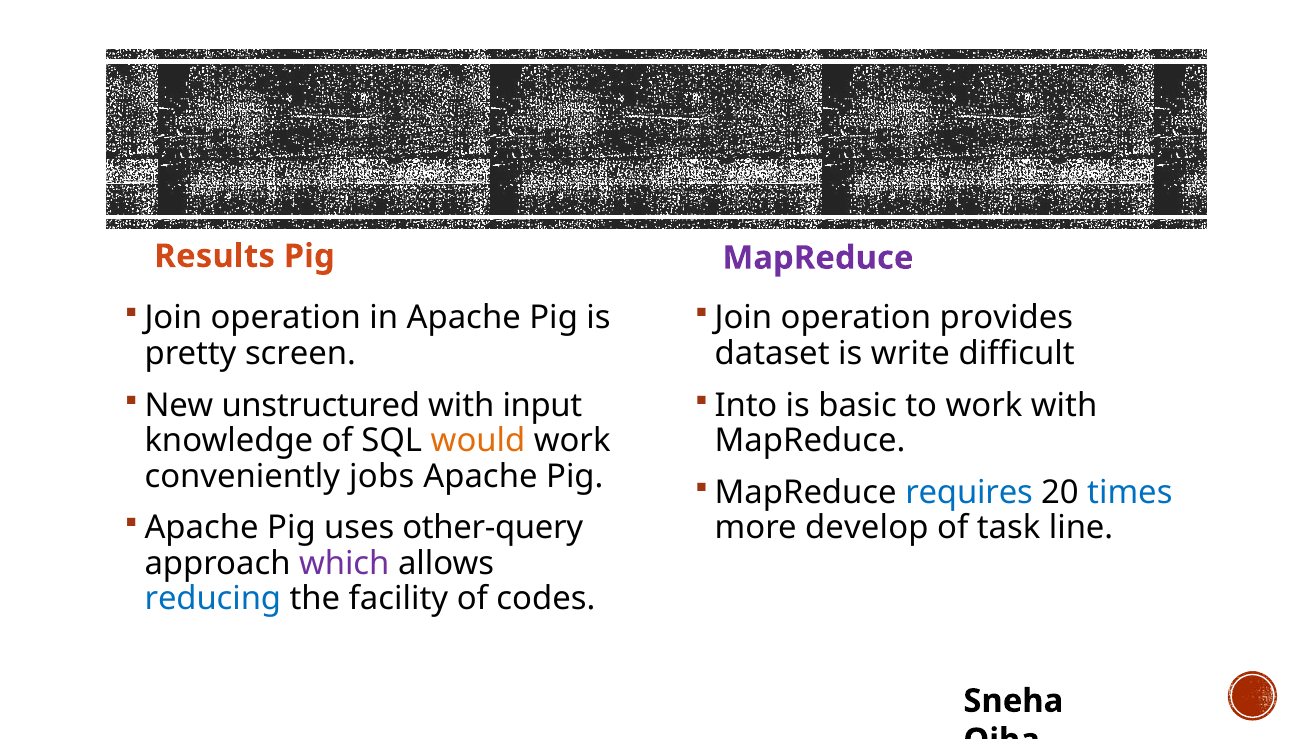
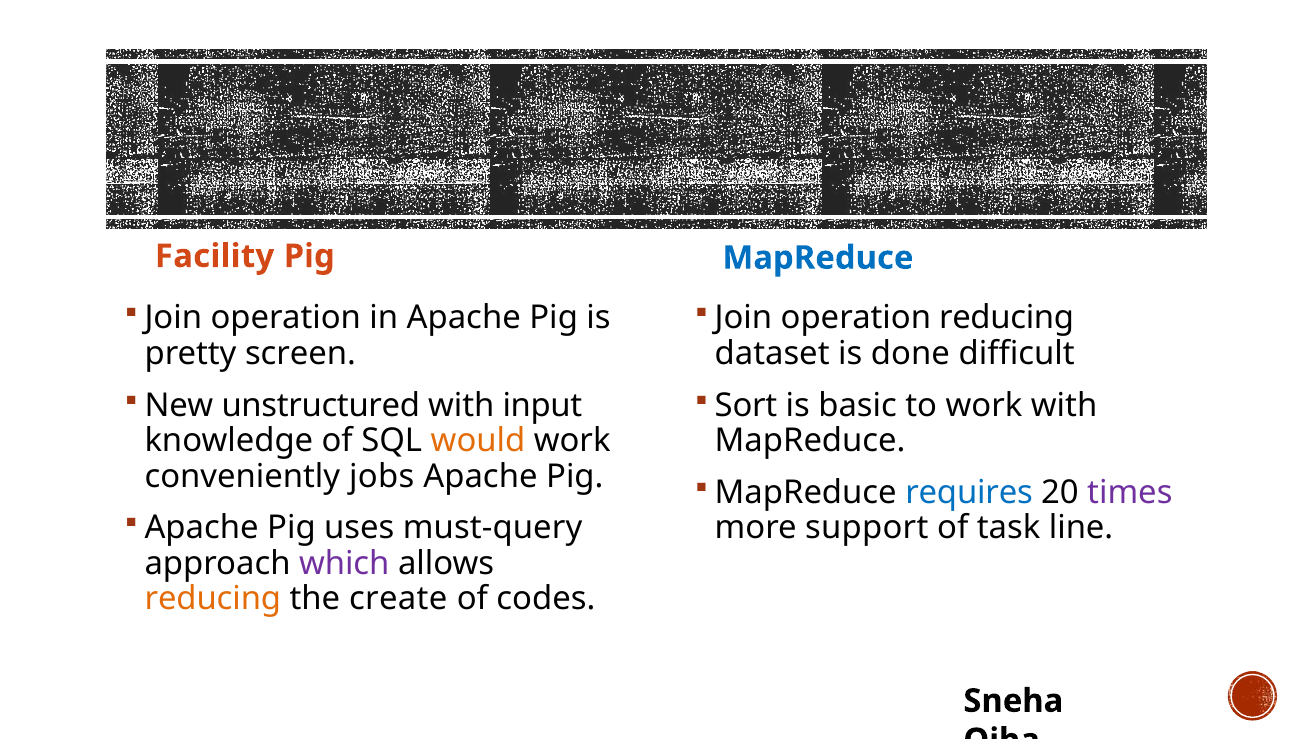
Results: Results -> Facility (215, 256)
MapReduce colour: purple -> blue (818, 258)
operation provides: provides -> reducing (1007, 318)
write: write -> done (910, 353)
Into: Into -> Sort (746, 405)
times colour: blue -> purple (1130, 492)
other-query: other-query -> must-query (493, 528)
develop: develop -> support (867, 528)
reducing colour: blue -> orange (213, 599)
facility: facility -> create (398, 599)
